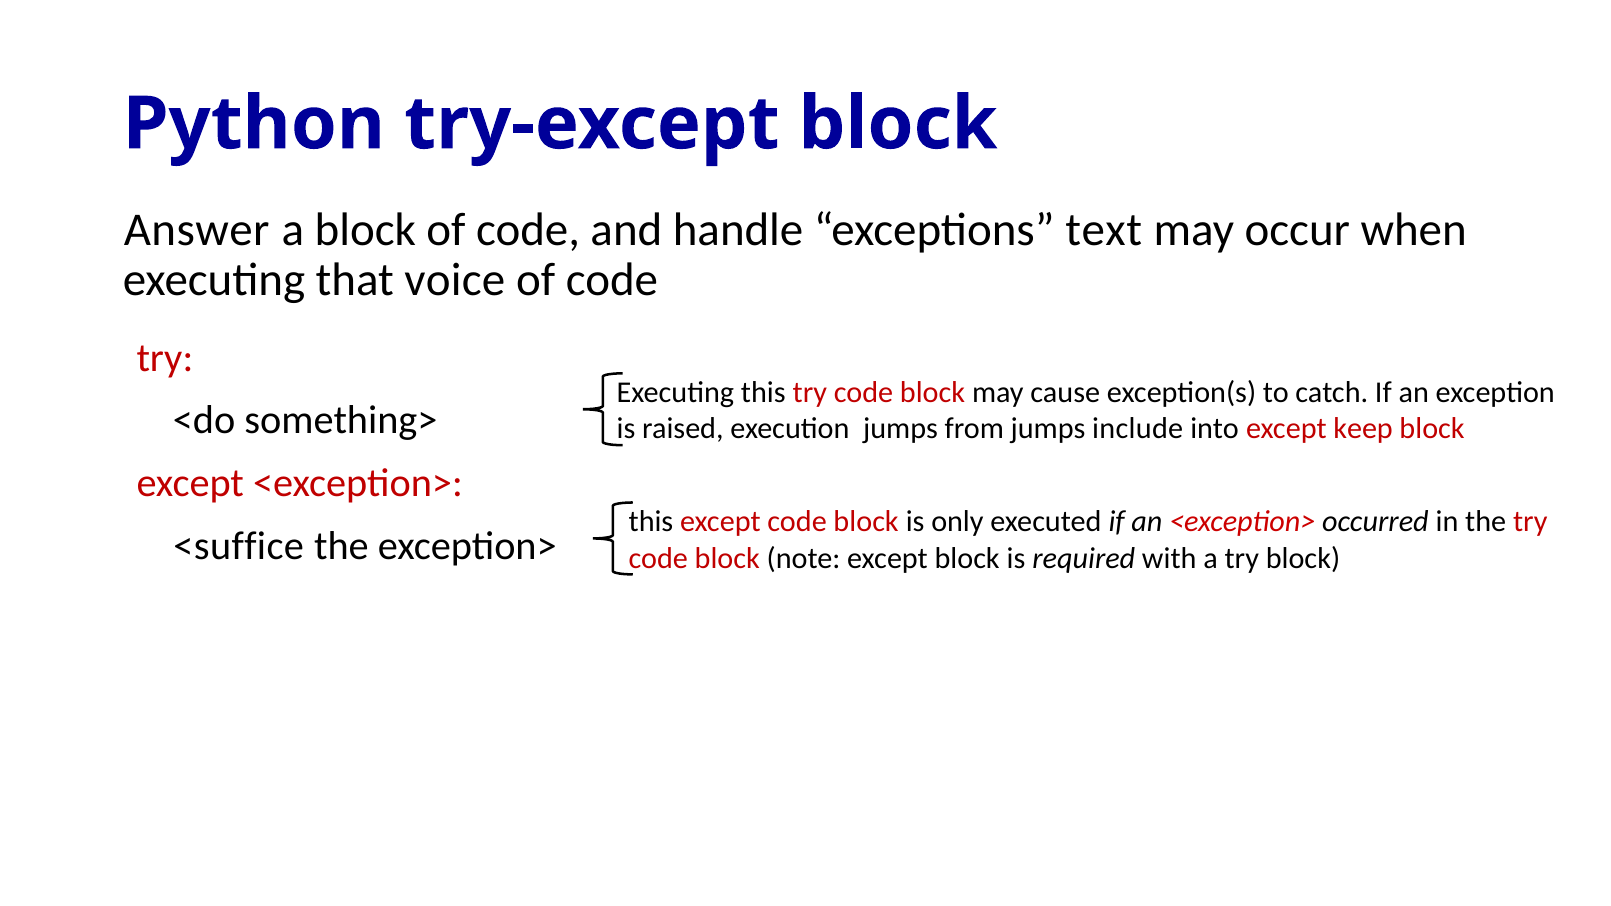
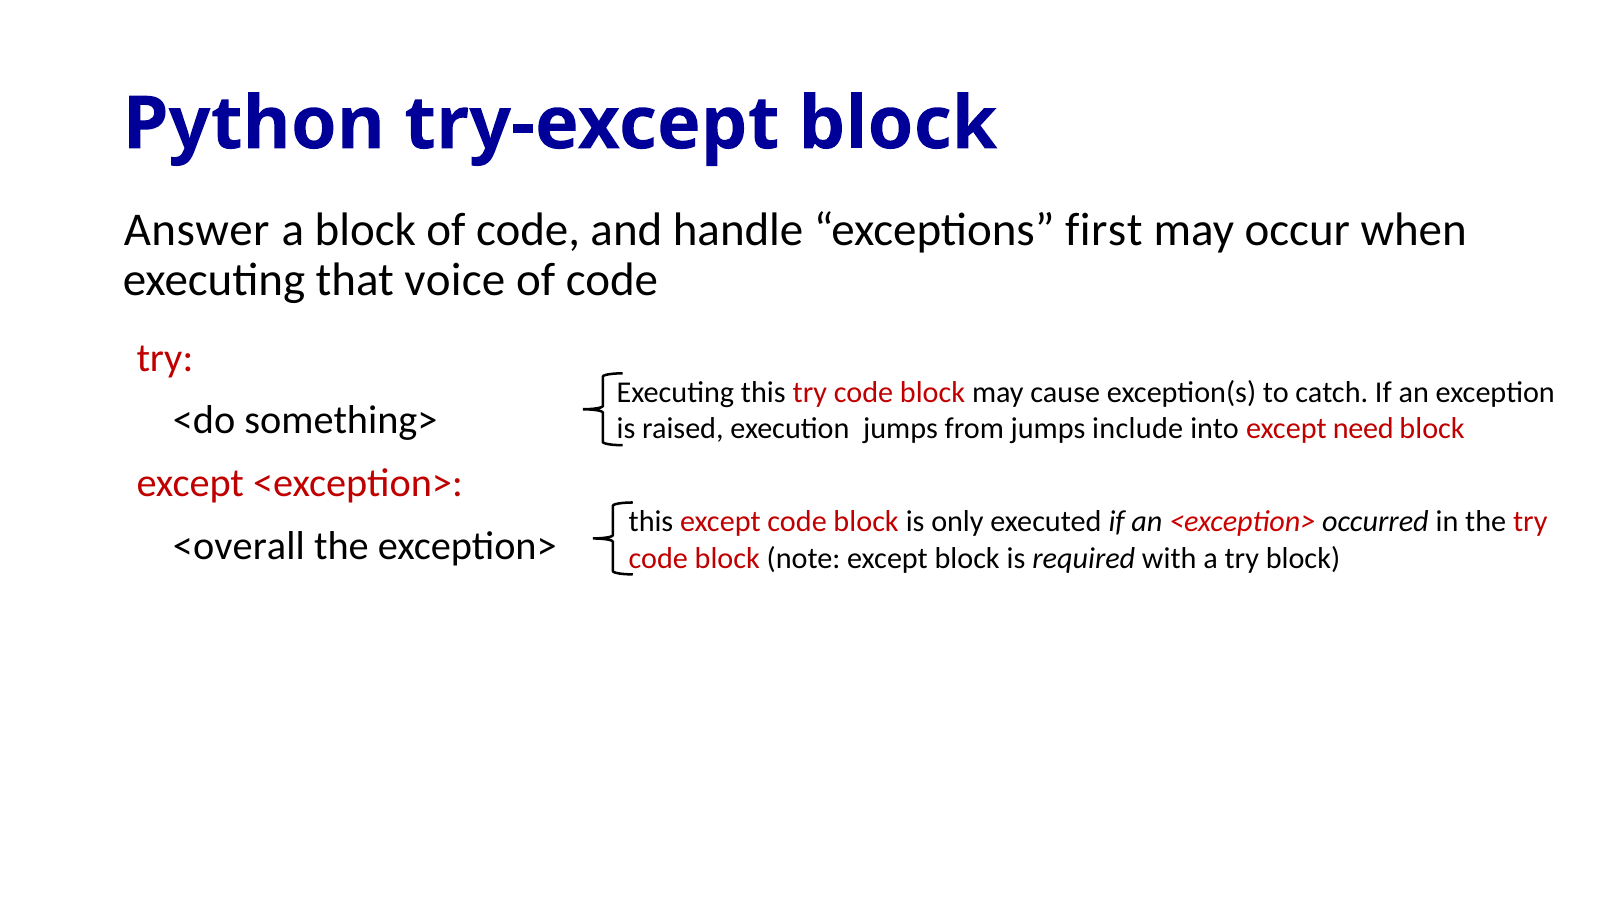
text: text -> first (1104, 230)
keep: keep -> need (1363, 429)
<suffice: <suffice -> <overall (239, 546)
